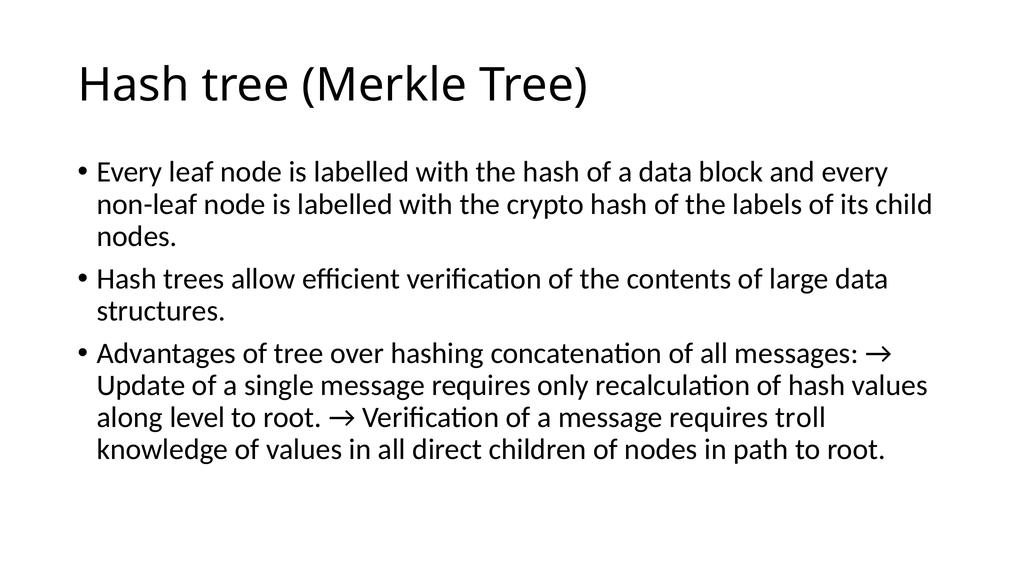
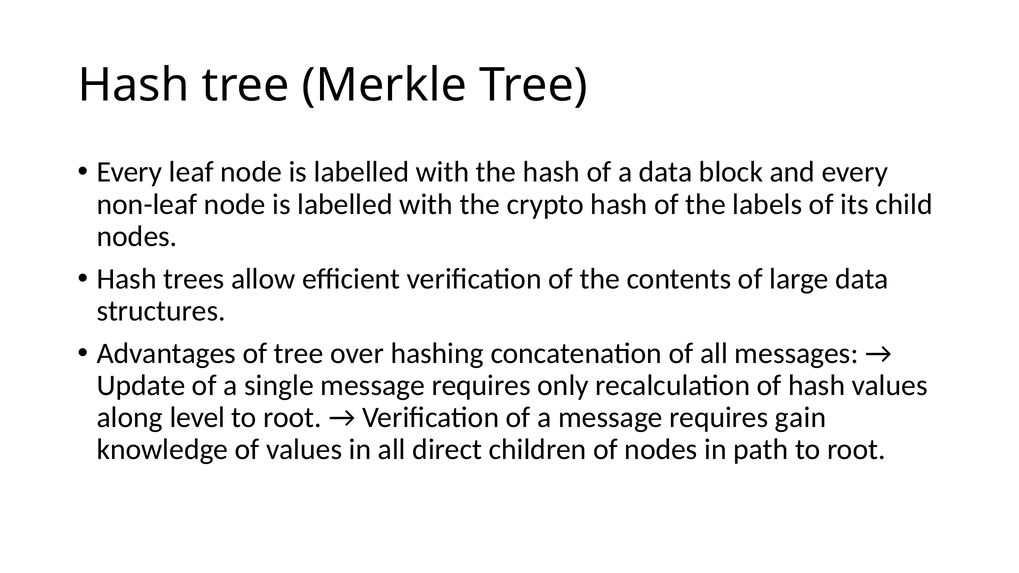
troll: troll -> gain (801, 418)
